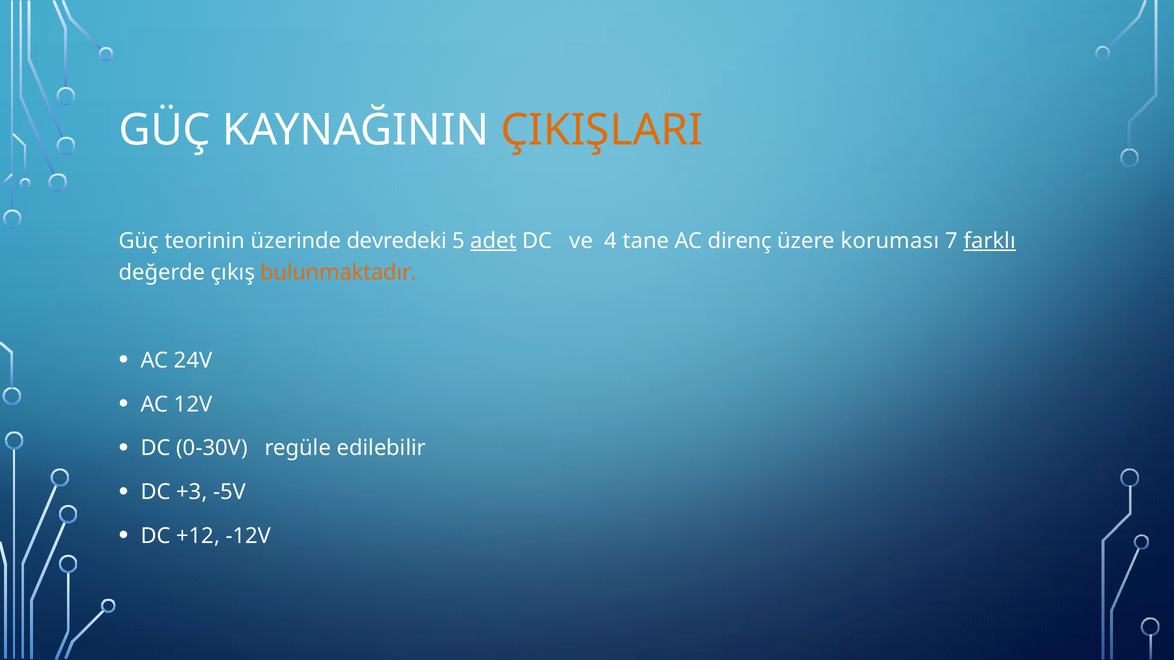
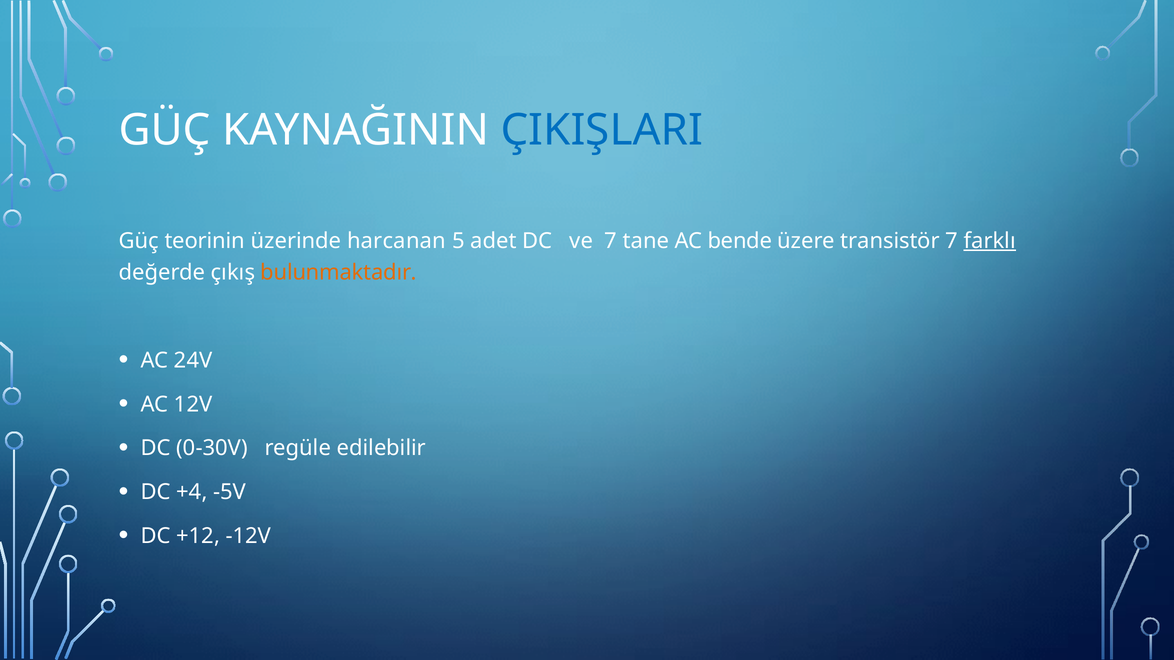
ÇIKIŞLARI colour: orange -> blue (602, 130)
devredeki: devredeki -> harcanan (397, 241)
adet underline: present -> none (493, 241)
ve 4: 4 -> 7 (611, 241)
direnç: direnç -> bende (740, 241)
koruması: koruması -> transistör (890, 241)
+3: +3 -> +4 (192, 492)
